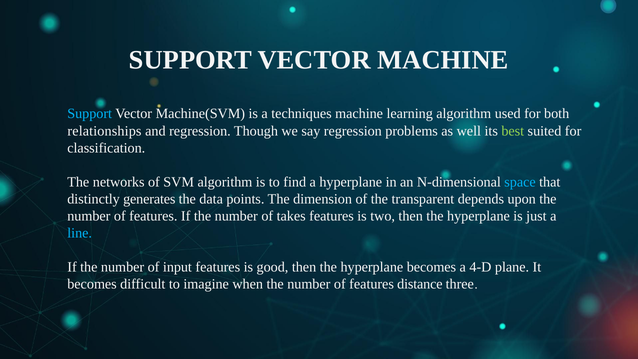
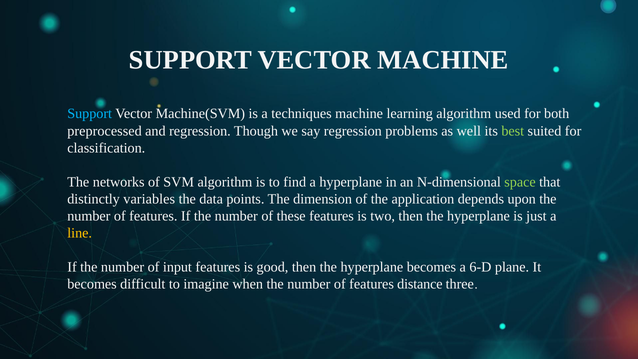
relationships: relationships -> preprocessed (105, 131)
space colour: light blue -> light green (520, 182)
generates: generates -> variables (149, 199)
transparent: transparent -> application (423, 199)
takes: takes -> these (291, 216)
line colour: light blue -> yellow (80, 233)
4-D: 4-D -> 6-D (480, 267)
